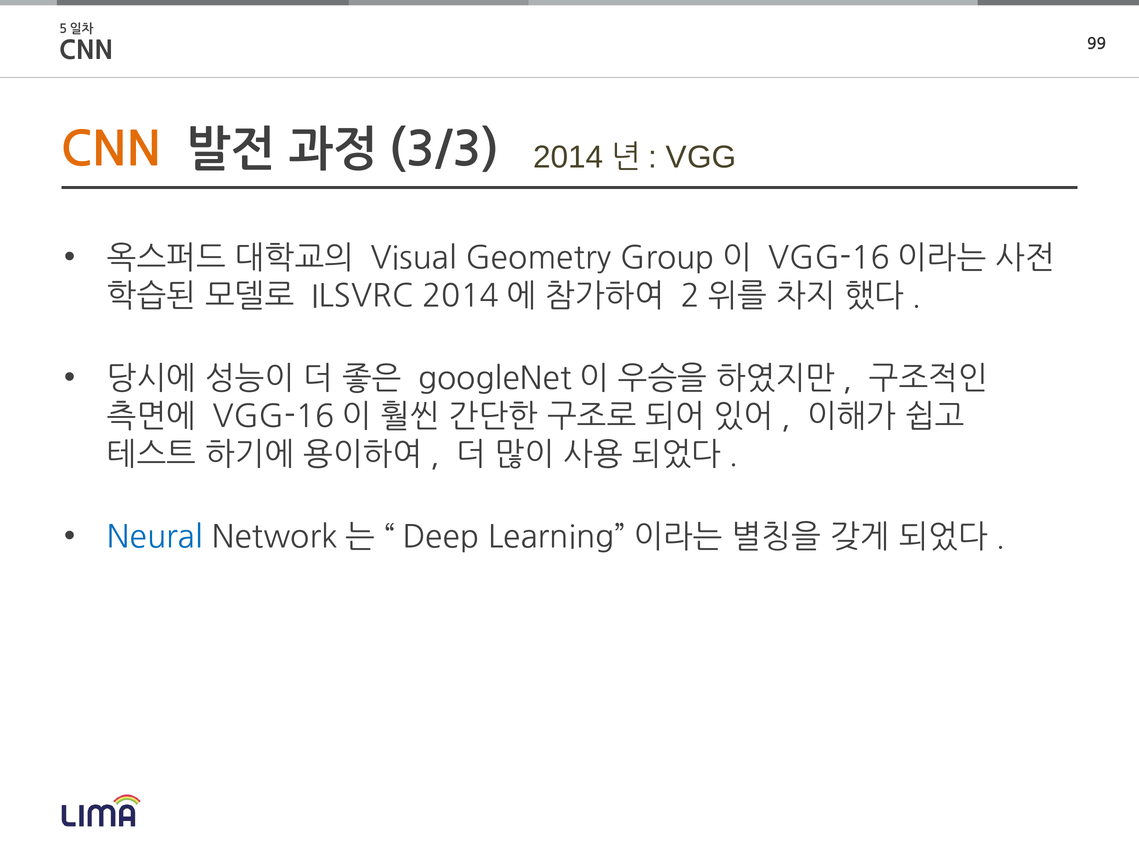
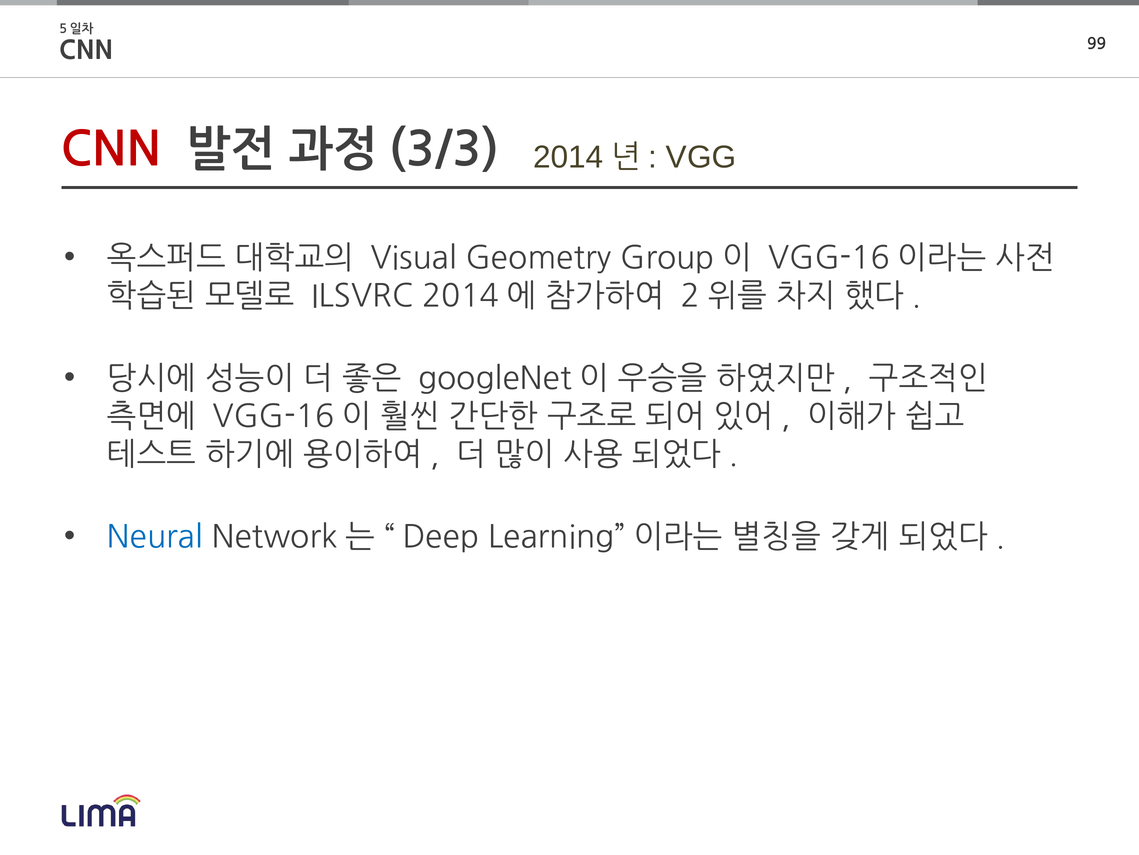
CNN colour: orange -> red (111, 150)
